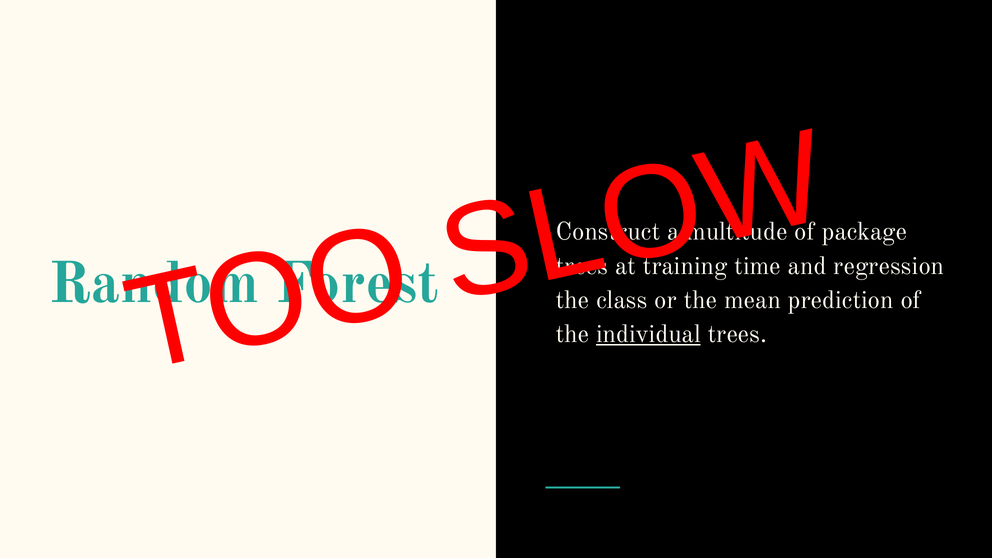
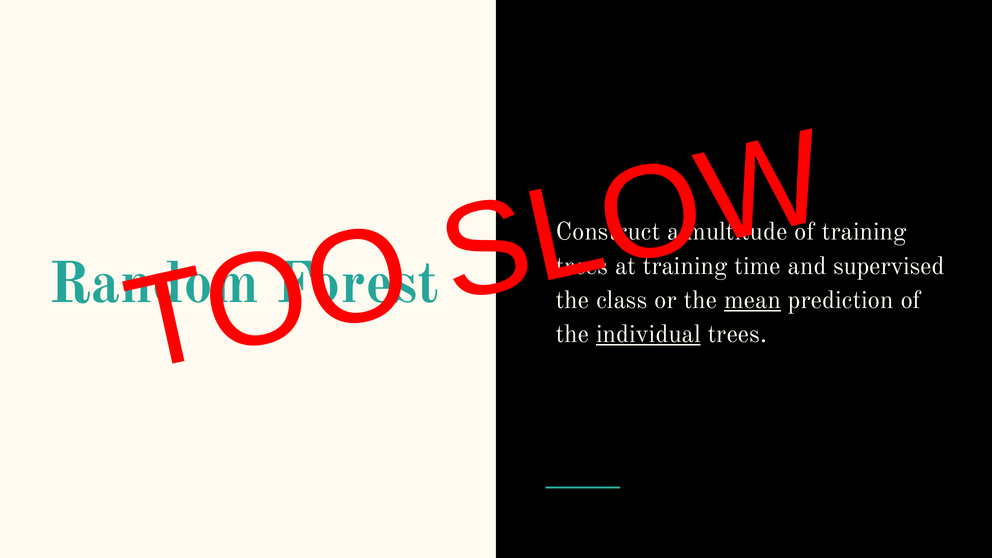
package: package -> training (864, 232)
regression: regression -> supervised (889, 266)
mean underline: none -> present (753, 300)
